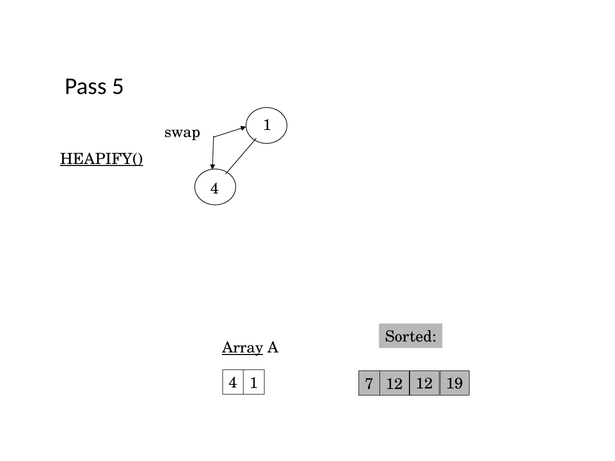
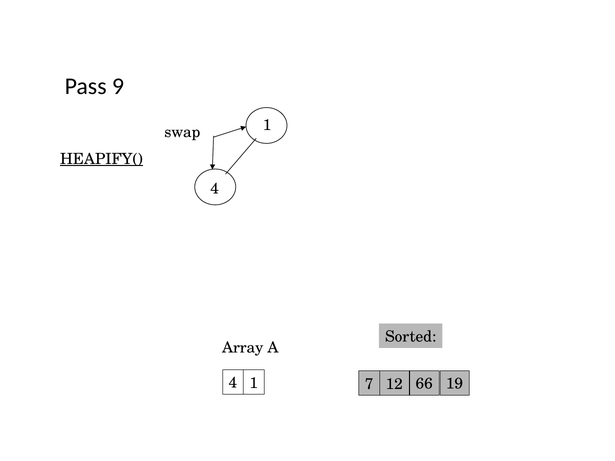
5: 5 -> 9 (118, 86)
Array underline: present -> none (243, 348)
12 12: 12 -> 66 (424, 384)
